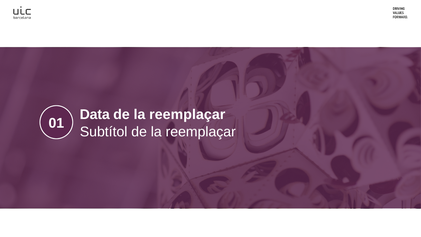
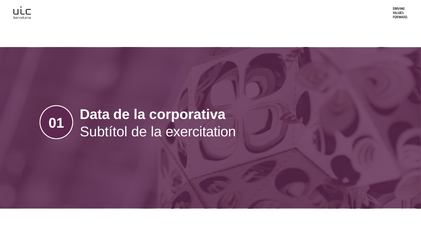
reemplaçar: reemplaçar -> corporativa (187, 114)
Subtítol de la reemplaçar: reemplaçar -> exercitation (201, 132)
